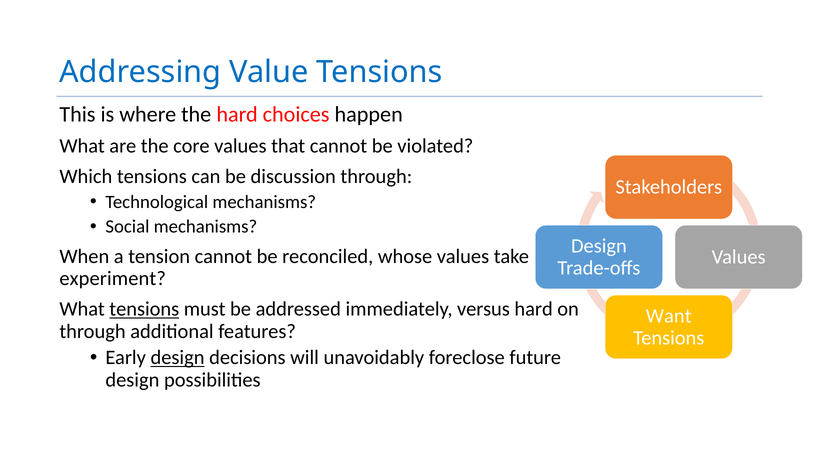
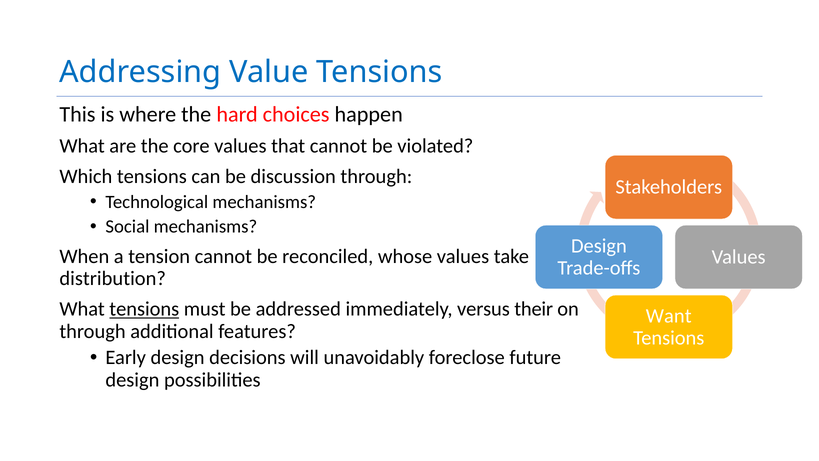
experiment: experiment -> distribution (113, 278)
versus hard: hard -> their (534, 309)
design underline: present -> none (178, 357)
